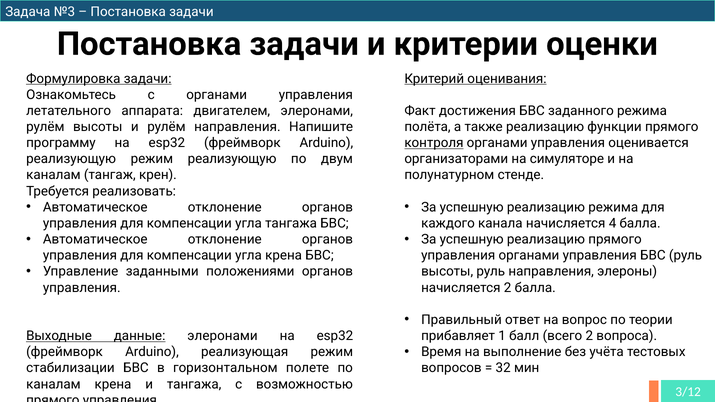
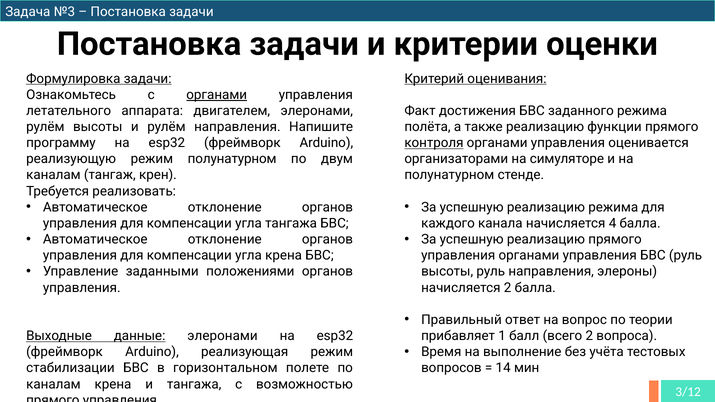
органами underline: none -> present (217, 95)
режим реализующую: реализующую -> полунатурном (232, 159)
32: 32 -> 14 (503, 368)
